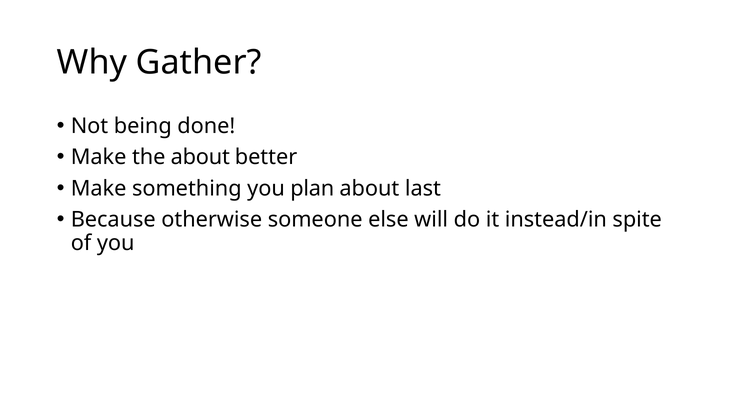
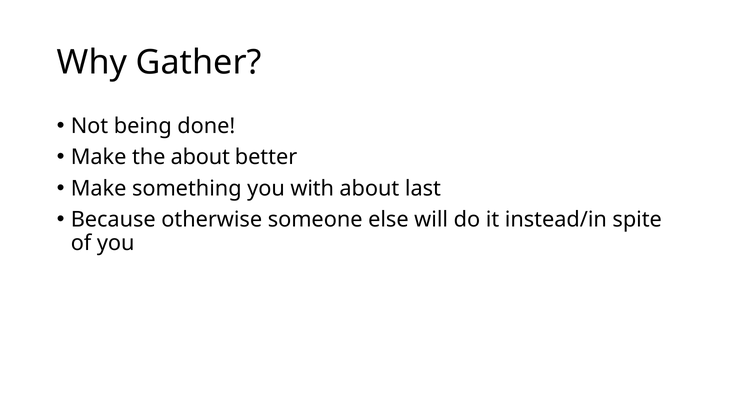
plan: plan -> with (312, 188)
